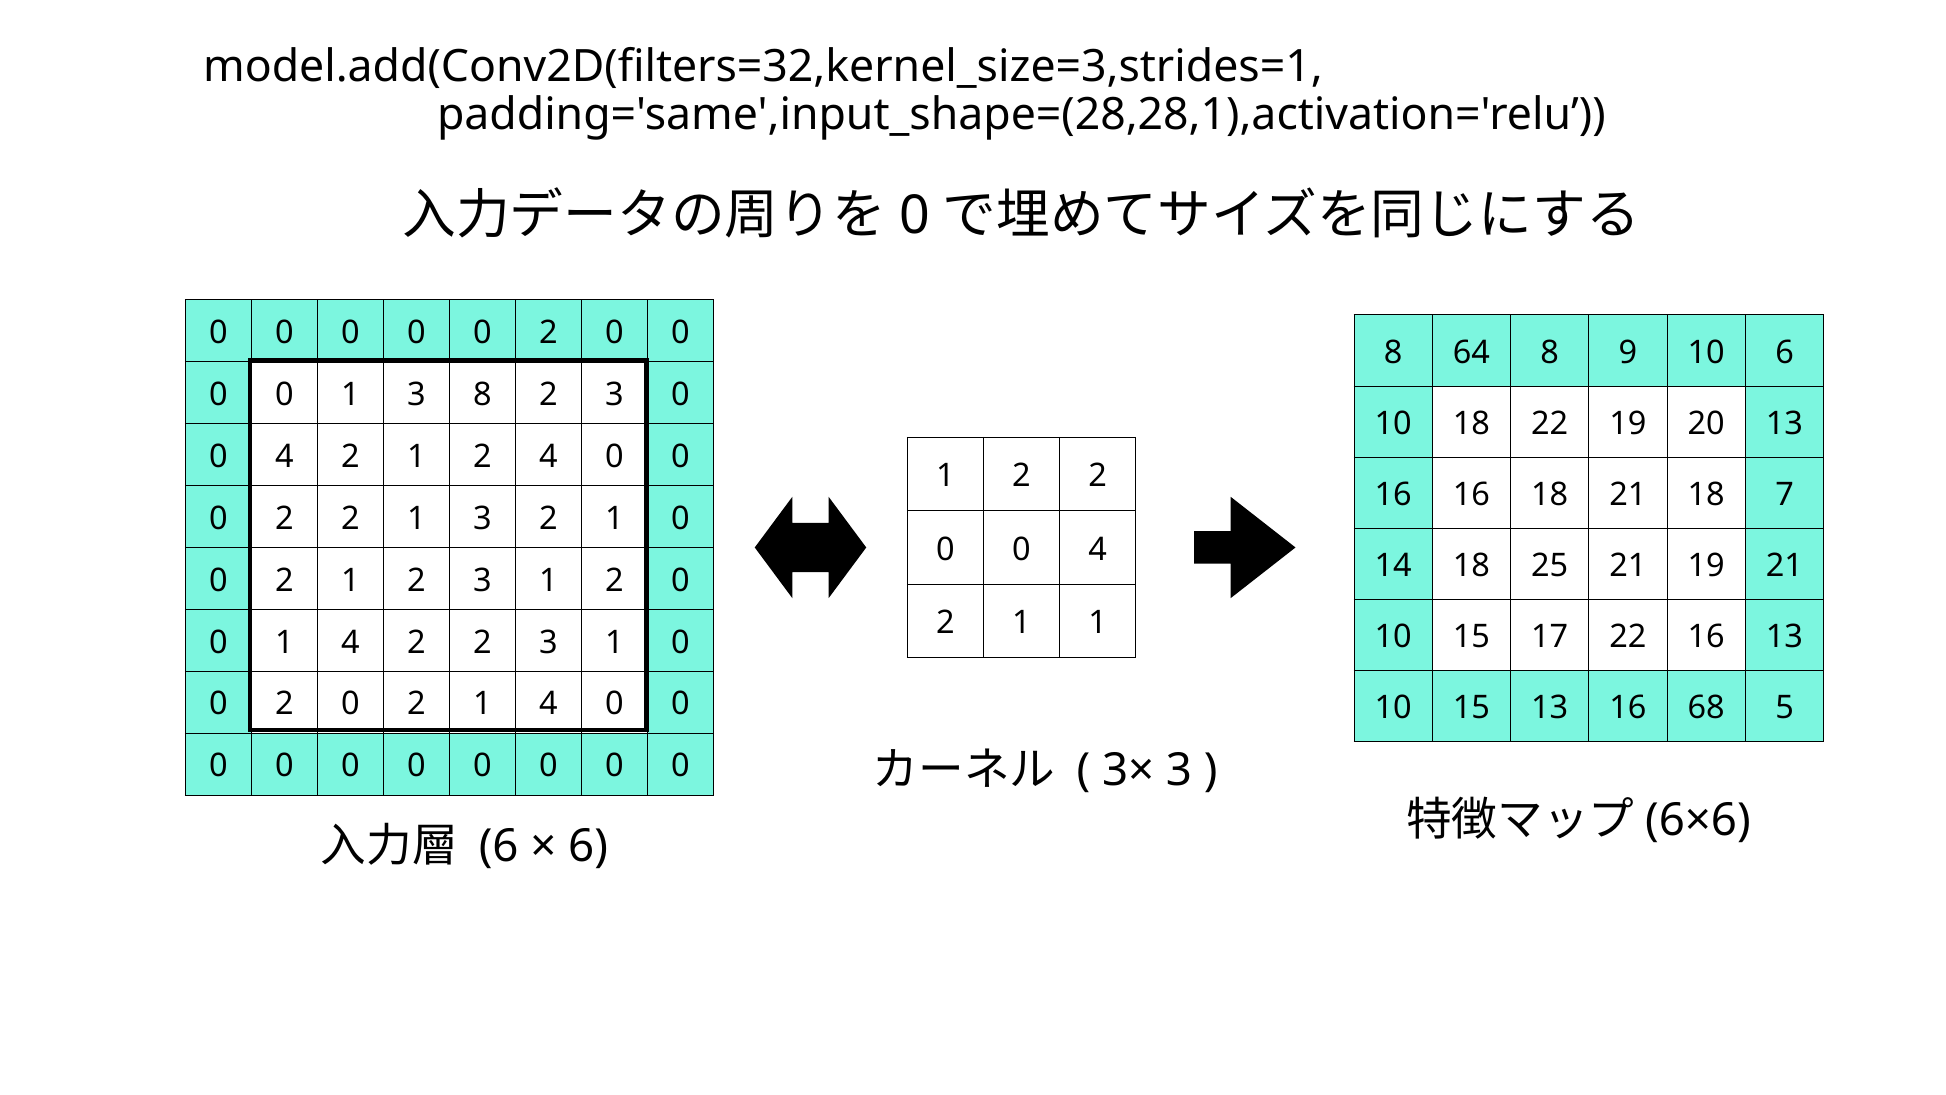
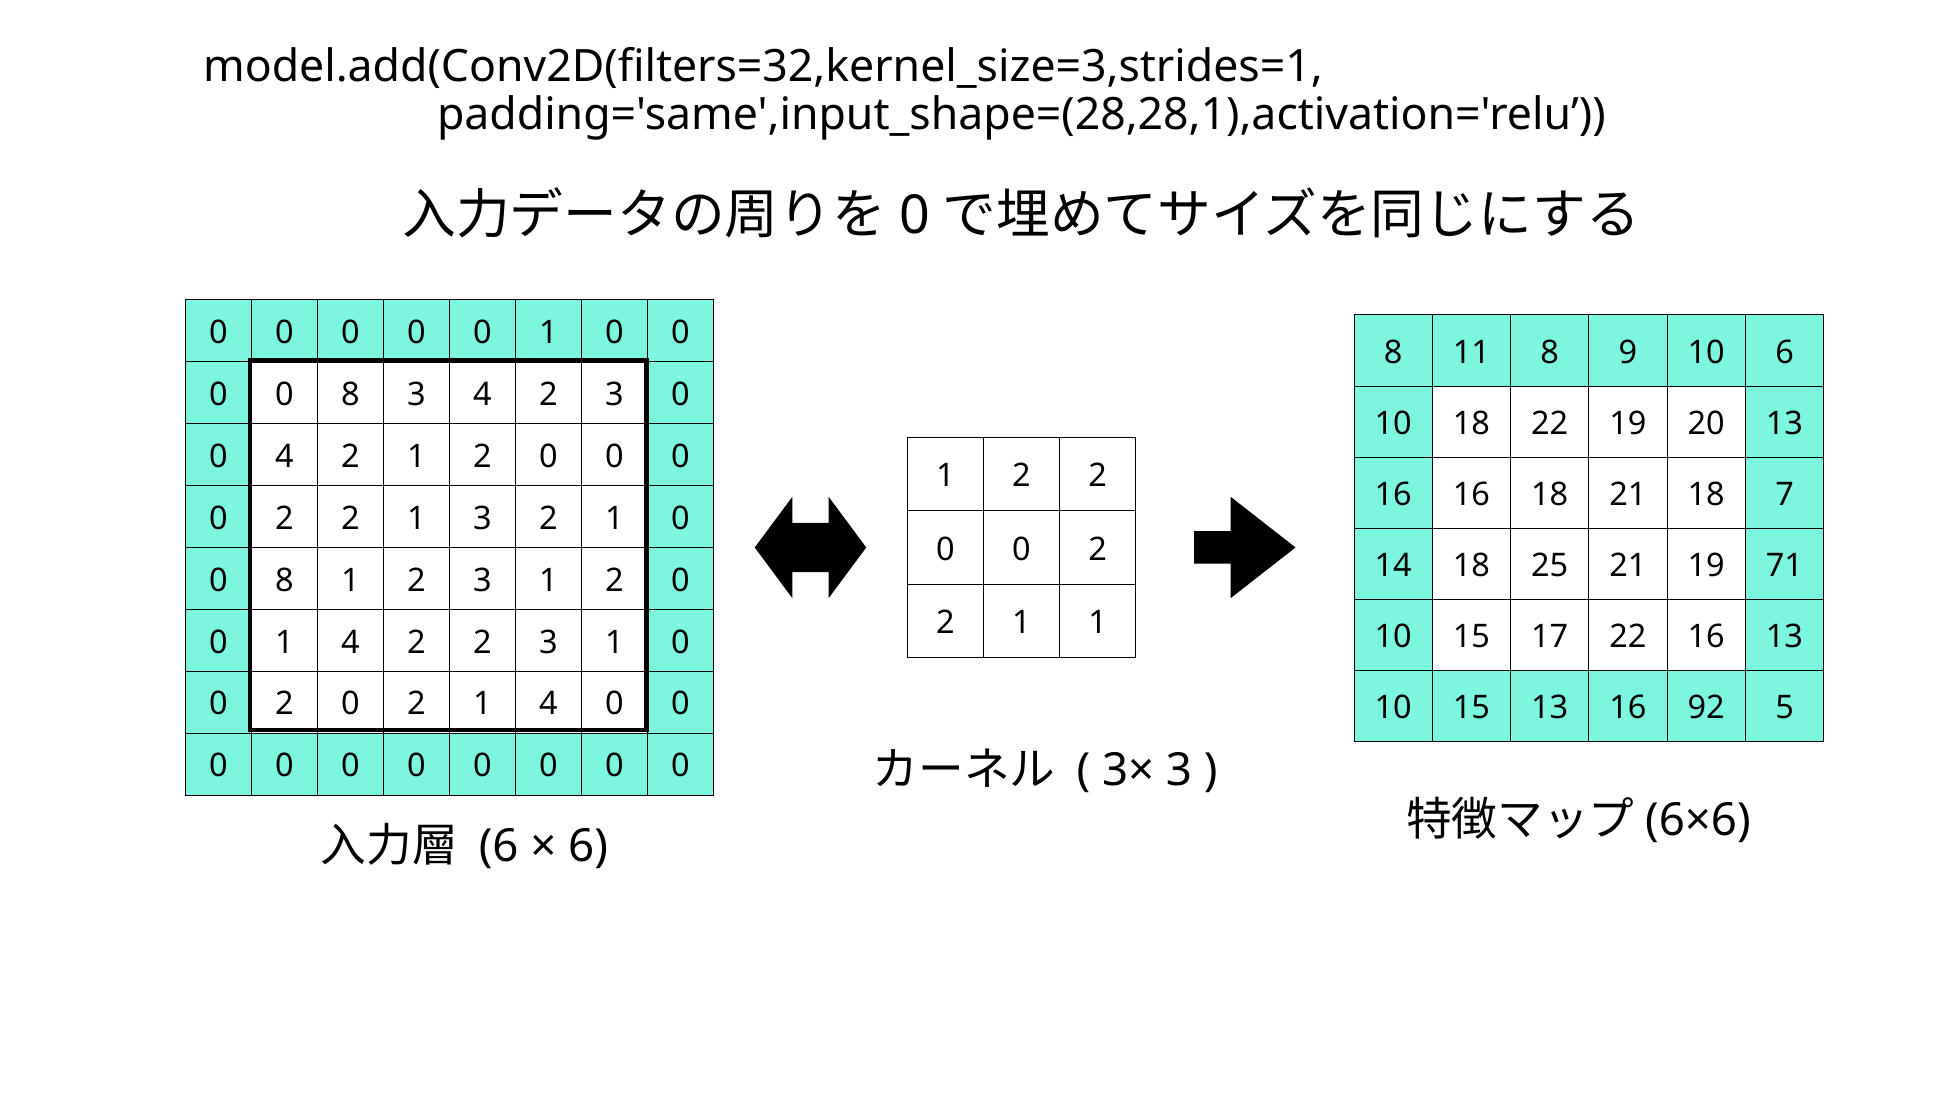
2: 2 -> 1 (548, 332)
64: 64 -> 11 (1471, 352)
1: 1 -> 8 (350, 394)
3 8: 8 -> 4 (482, 394)
2 1 2 4: 4 -> 0 (548, 456)
4: 4 -> 2 (1098, 549)
19 21: 21 -> 71 (1784, 566)
2: 2 -> 8 (284, 580)
68: 68 -> 92 (1706, 708)
